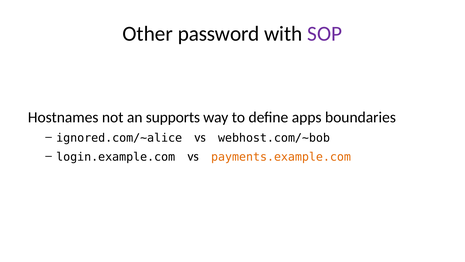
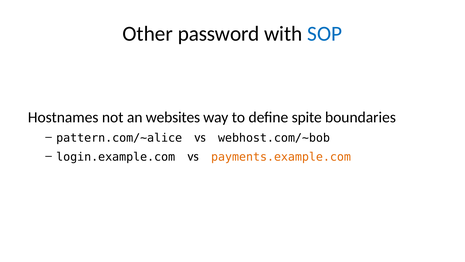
SOP colour: purple -> blue (325, 34)
supports: supports -> websites (173, 117)
apps: apps -> spite (307, 117)
ignored.com/~alice: ignored.com/~alice -> pattern.com/~alice (119, 138)
